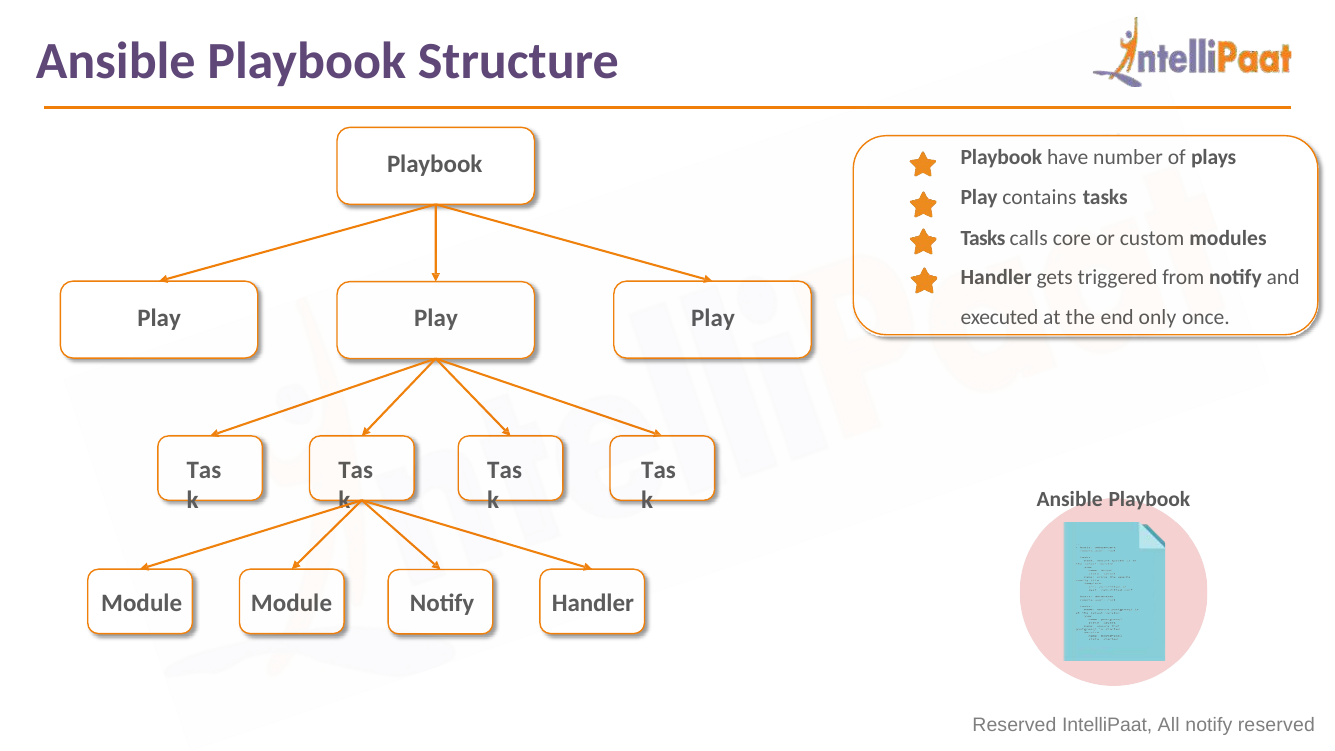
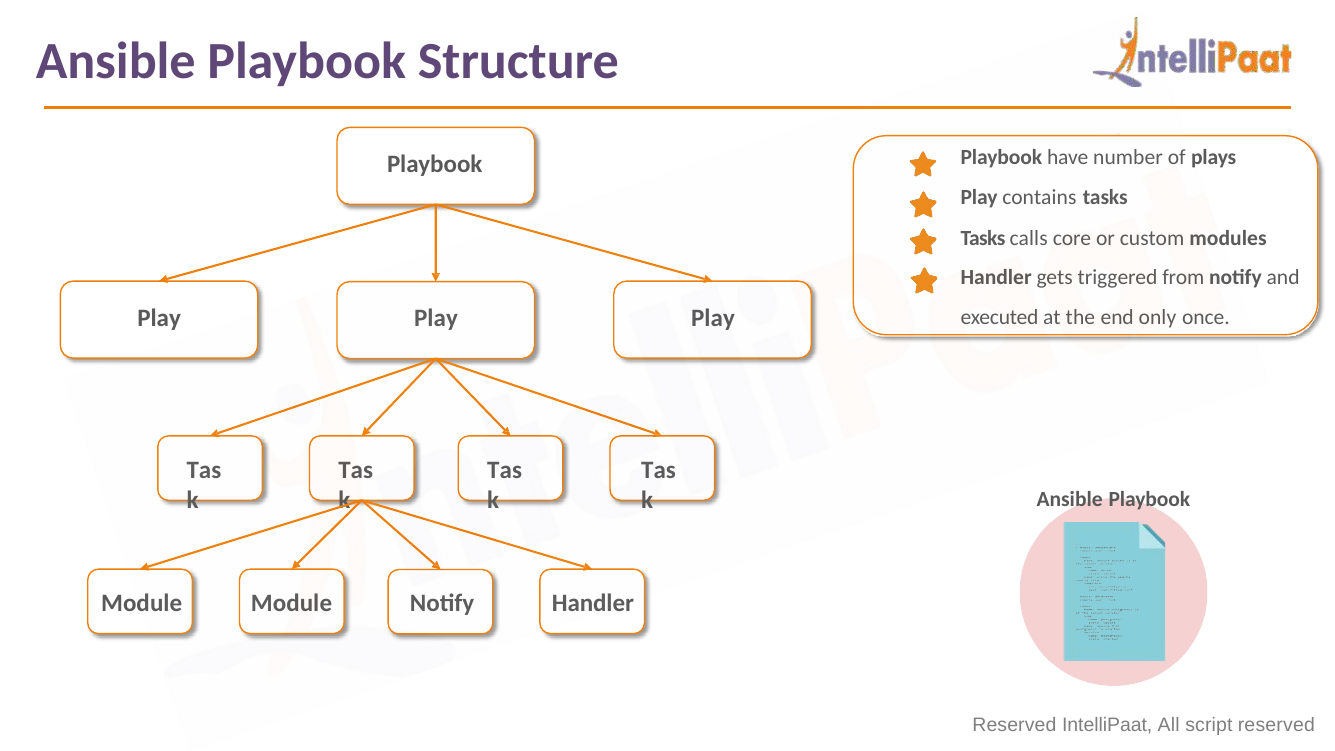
All notify: notify -> script (1209, 725)
